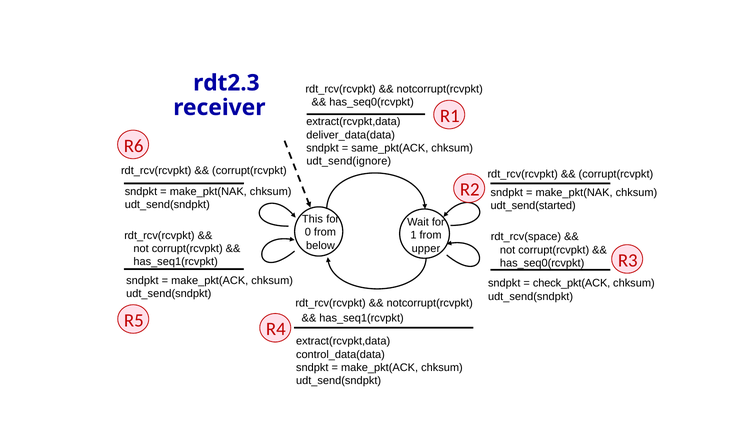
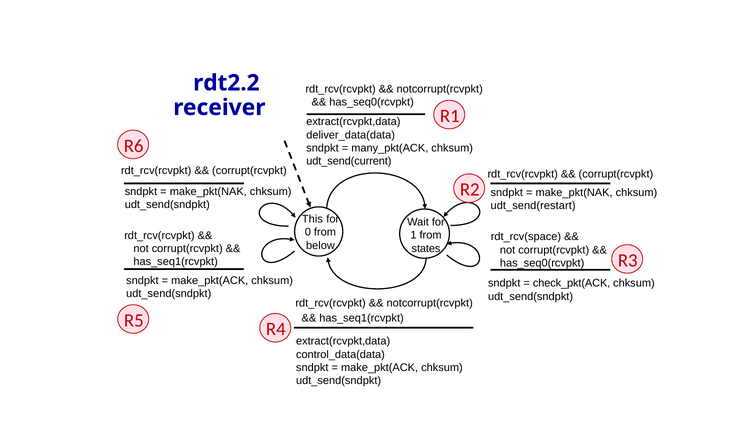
rdt2.3: rdt2.3 -> rdt2.2 (226, 83)
same_pkt(ACK: same_pkt(ACK -> many_pkt(ACK (390, 148)
udt_send(ignore: udt_send(ignore -> udt_send(current (349, 161)
udt_send(started: udt_send(started -> udt_send(restart (533, 206)
upper: upper -> states (426, 249)
